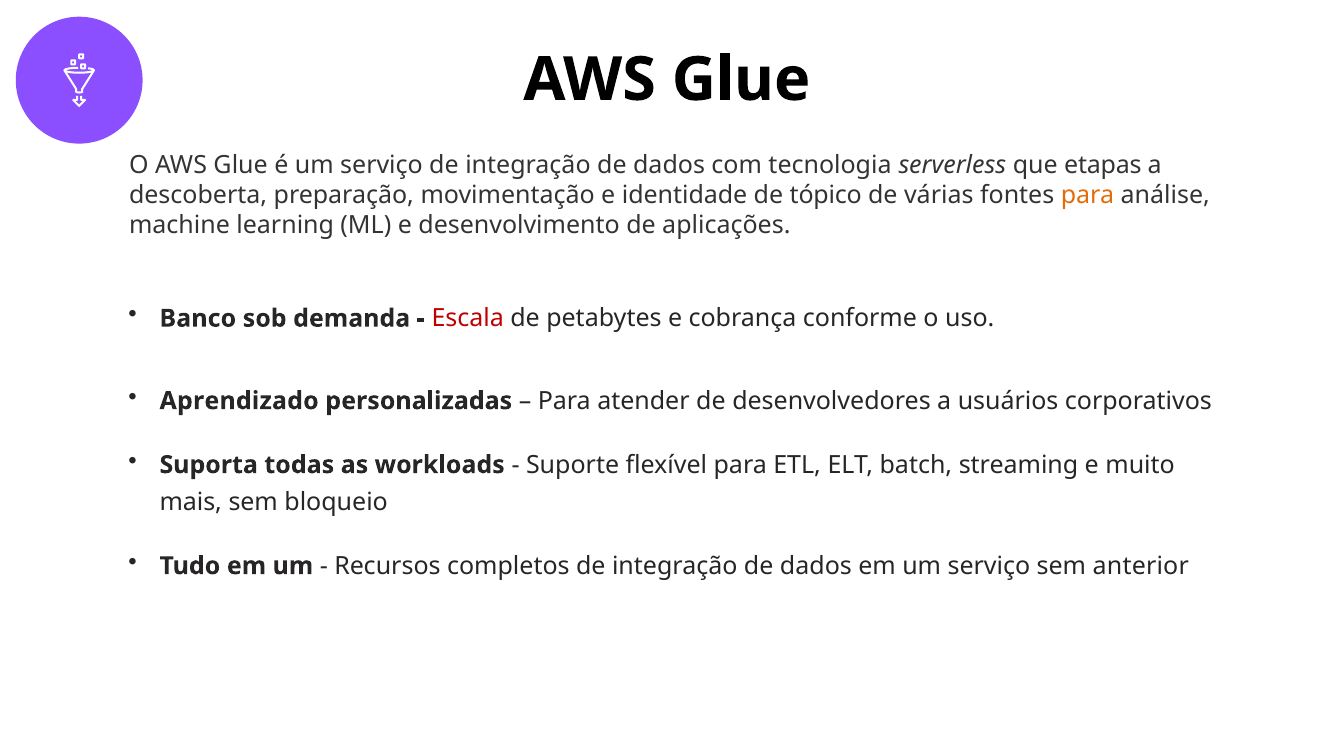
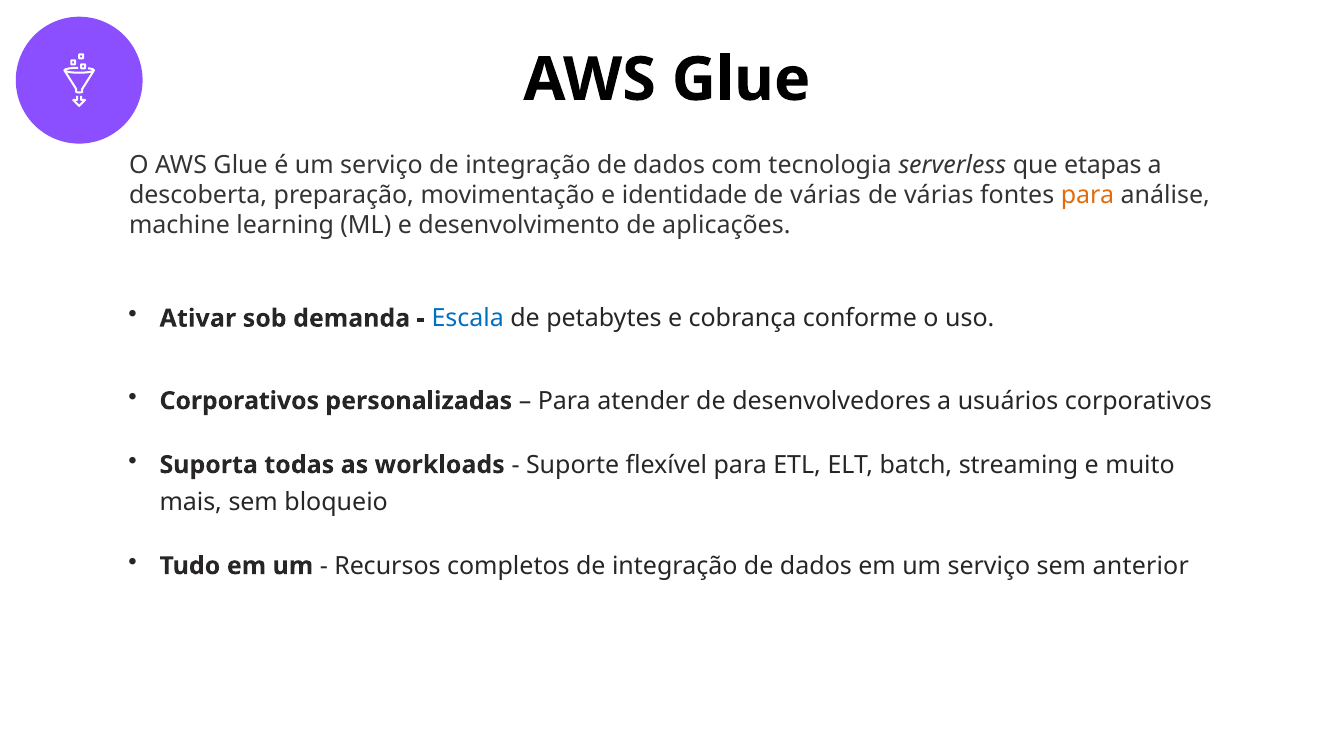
tópico: tópico -> várias (826, 195)
Banco: Banco -> Ativar (198, 318)
Escala colour: red -> blue (468, 318)
Aprendizado: Aprendizado -> Corporativos (239, 401)
